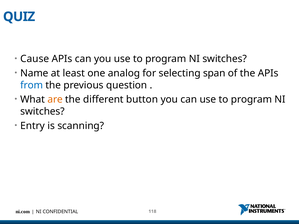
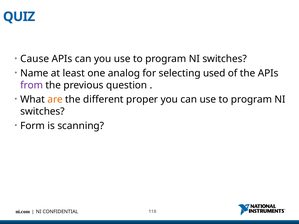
span: span -> used (214, 73)
from colour: blue -> purple (32, 85)
button: button -> proper (142, 100)
Entry: Entry -> Form (33, 126)
